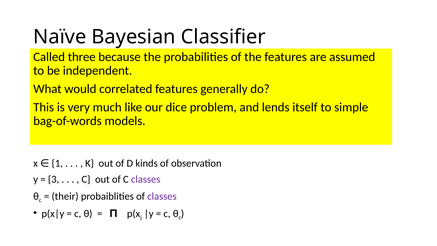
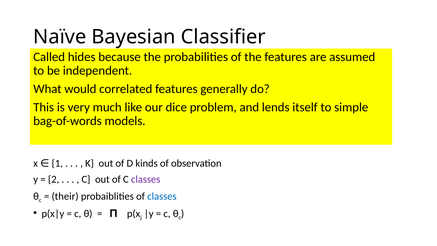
three: three -> hides (82, 57)
3: 3 -> 2 (54, 179)
classes colour: purple -> blue (162, 196)
